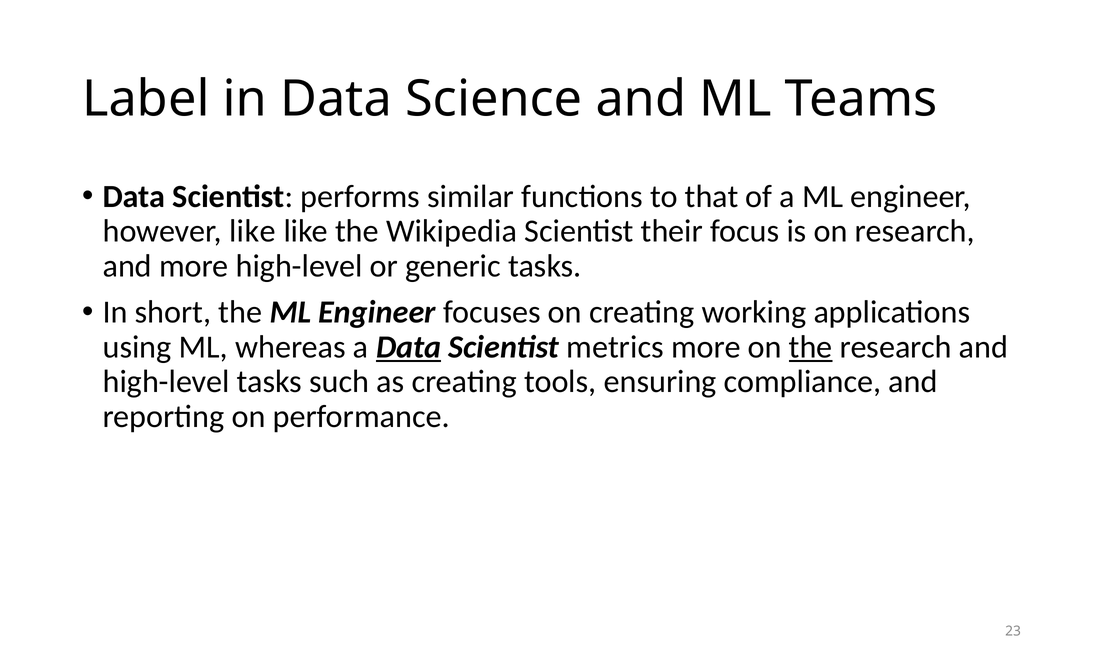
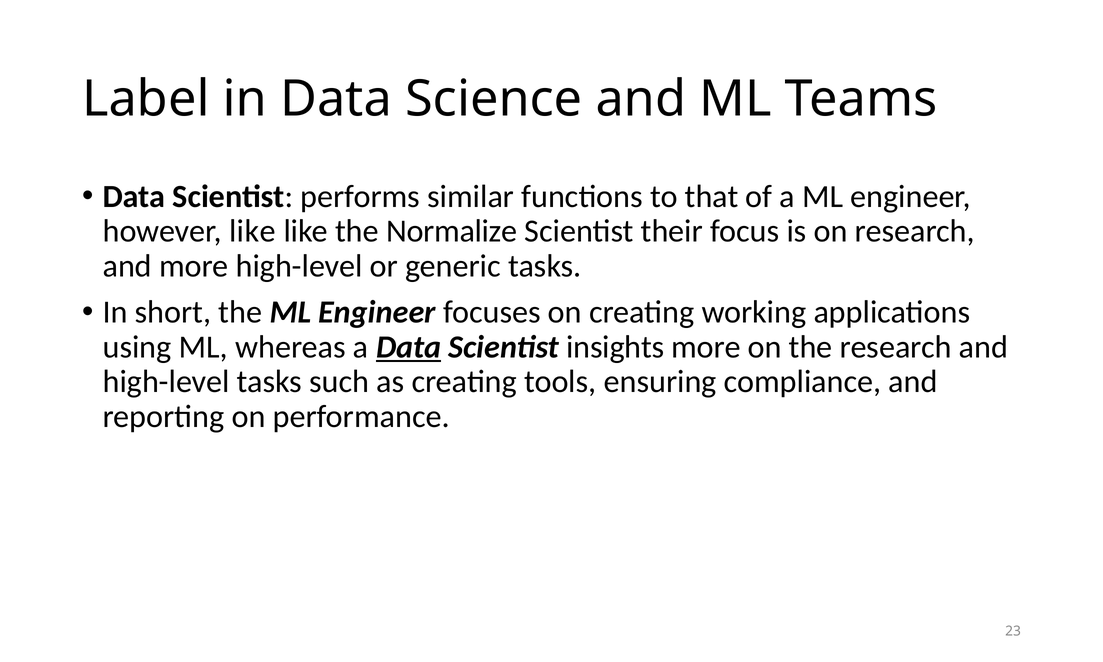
Wikipedia: Wikipedia -> Normalize (452, 231)
metrics: metrics -> insights (615, 347)
the underline: present -> none (811, 347)
